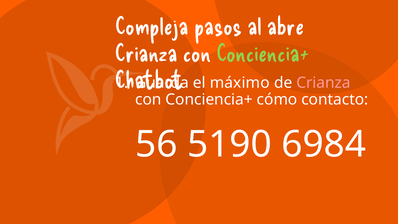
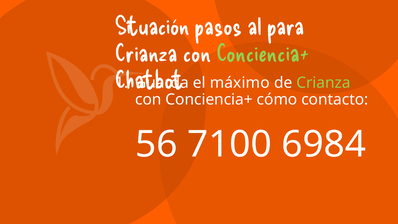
Compleja: Compleja -> Situación (152, 27)
abre: abre -> para (286, 27)
Crianza colour: pink -> light green (323, 83)
5190: 5190 -> 7100 (229, 144)
